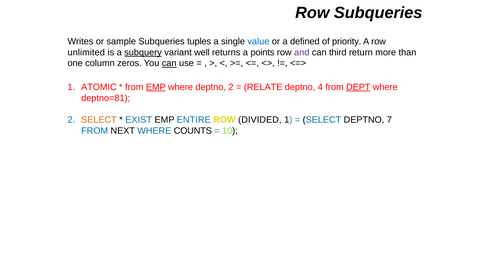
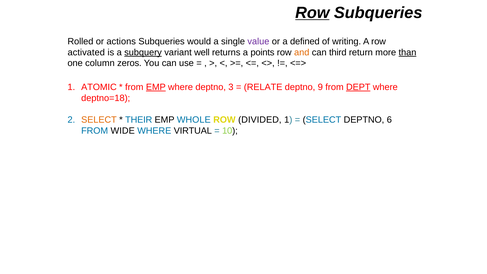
Row underline: none -> present (312, 13)
Writes: Writes -> Rolled (80, 41)
sample: sample -> actions (121, 41)
tuples: tuples -> would (199, 41)
value colour: blue -> purple (258, 41)
priority: priority -> writing (347, 41)
unlimited: unlimited -> activated (86, 52)
and colour: purple -> orange (302, 52)
than underline: none -> present (408, 52)
can underline: present -> none (169, 63)
deptno 2: 2 -> 3 (231, 87)
4: 4 -> 9 (320, 87)
deptno=81: deptno=81 -> deptno=18 (106, 98)
EXIST: EXIST -> THEIR (139, 120)
ENTIRE: ENTIRE -> WHOLE (194, 120)
7: 7 -> 6 (389, 120)
NEXT: NEXT -> WIDE (123, 131)
COUNTS: COUNTS -> VIRTUAL (193, 131)
